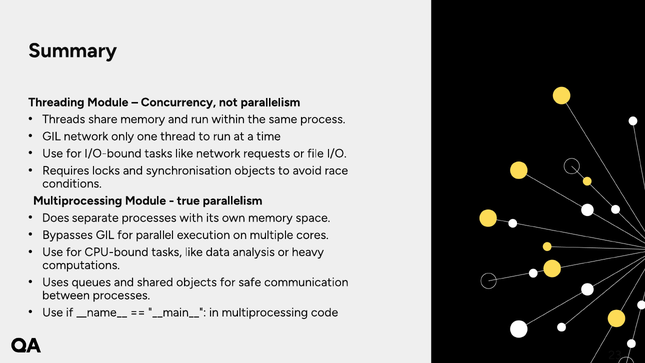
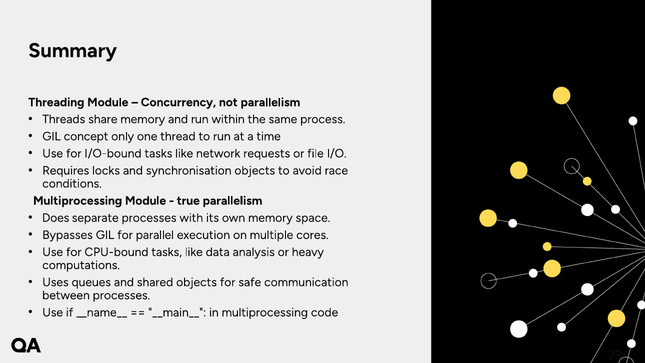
GIL network: network -> concept (86, 136)
